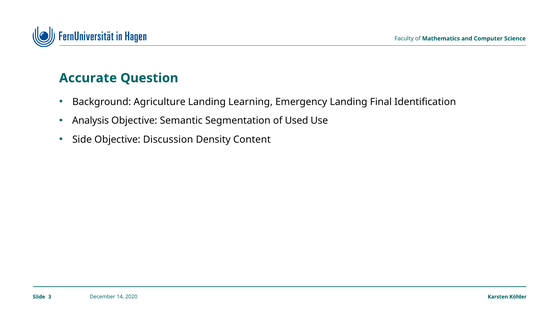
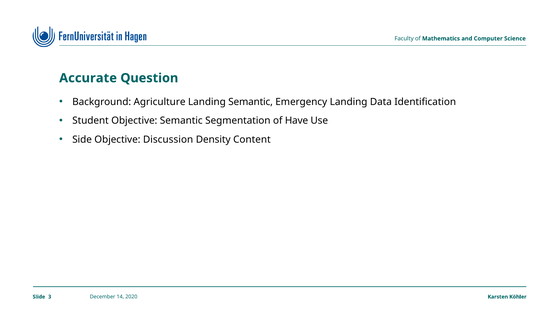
Landing Learning: Learning -> Semantic (251, 102)
Final: Final -> Data (381, 102)
Analysis: Analysis -> Student (90, 121)
Used: Used -> Have (297, 121)
